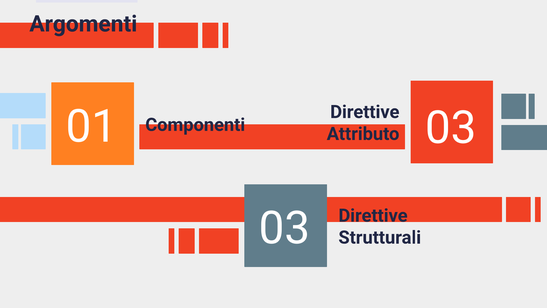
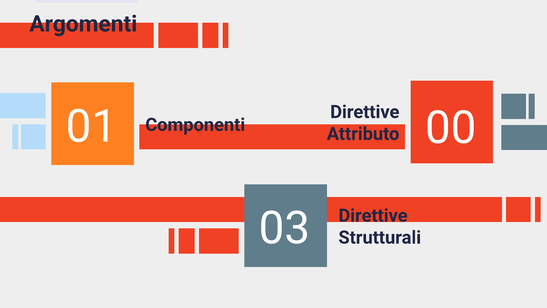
01 03: 03 -> 00 (451, 128)
